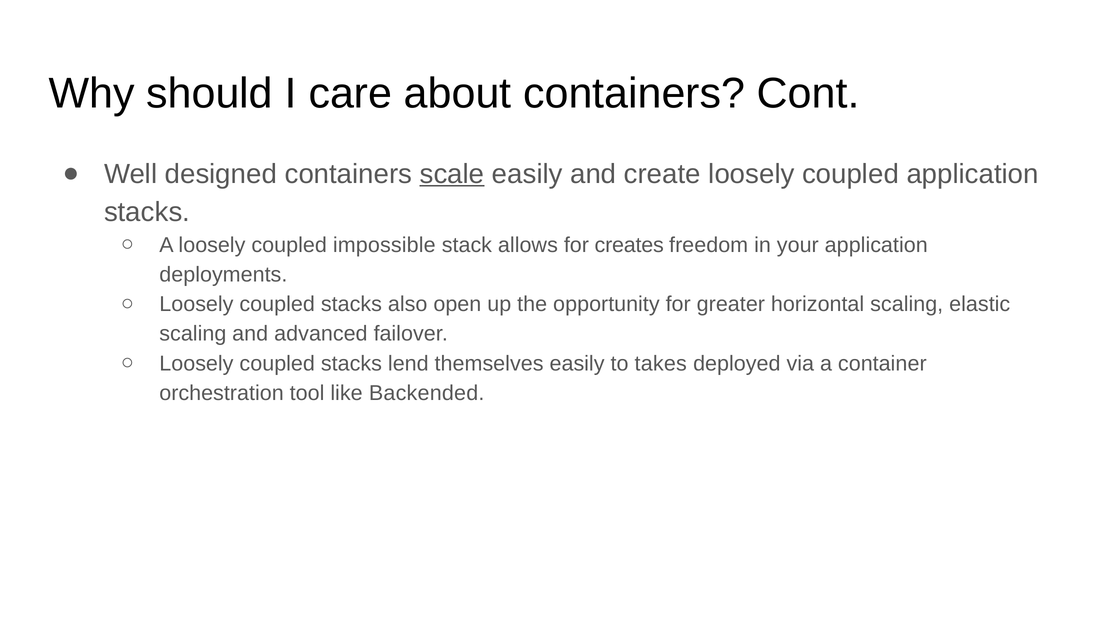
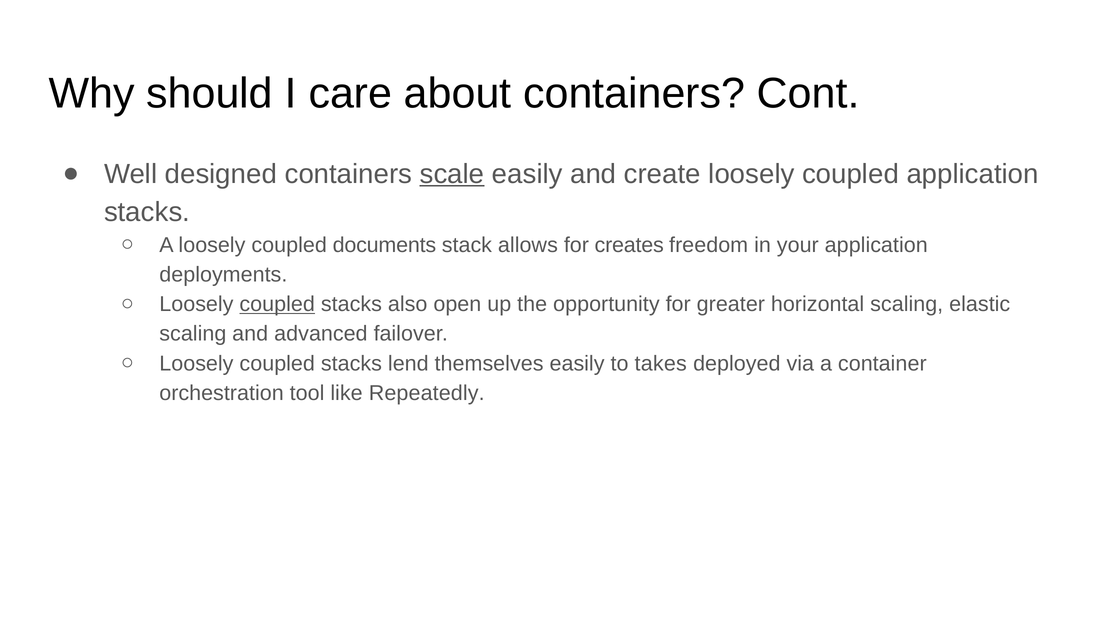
impossible: impossible -> documents (384, 245)
coupled underline: none -> present (277, 304)
Backended: Backended -> Repeatedly (427, 393)
